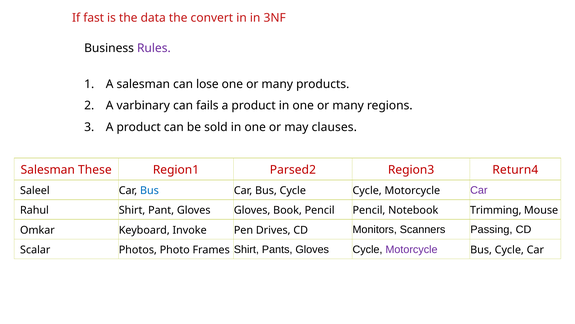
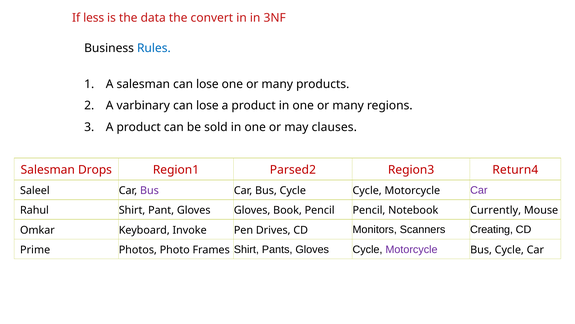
fast: fast -> less (94, 18)
Rules colour: purple -> blue (154, 48)
fails: fails -> lose (207, 106)
These: These -> Drops (95, 170)
Bus colour: blue -> purple (149, 190)
Trimming: Trimming -> Currently (496, 210)
Passing: Passing -> Creating (492, 229)
Scalar: Scalar -> Prime (35, 249)
